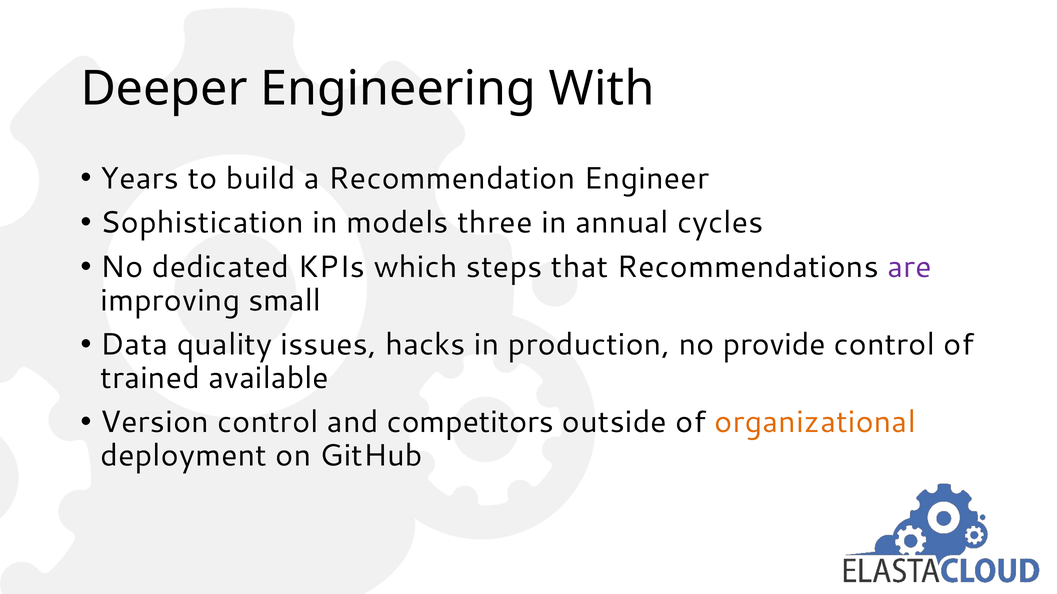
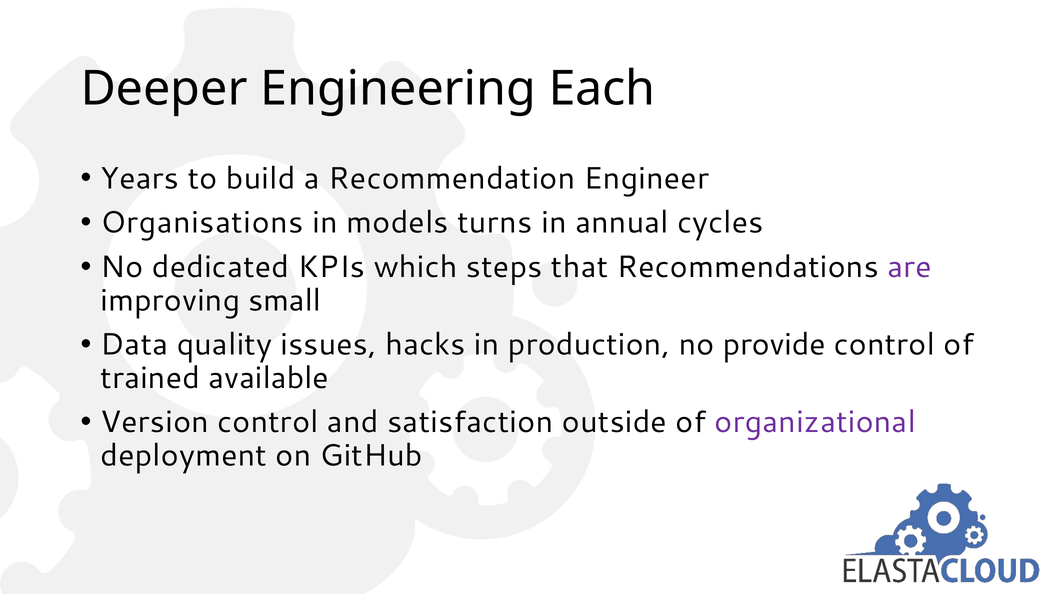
With: With -> Each (602, 89)
Sophistication: Sophistication -> Organisations (202, 223)
three: three -> turns (495, 223)
competitors: competitors -> satisfaction (470, 423)
organizational colour: orange -> purple (815, 423)
